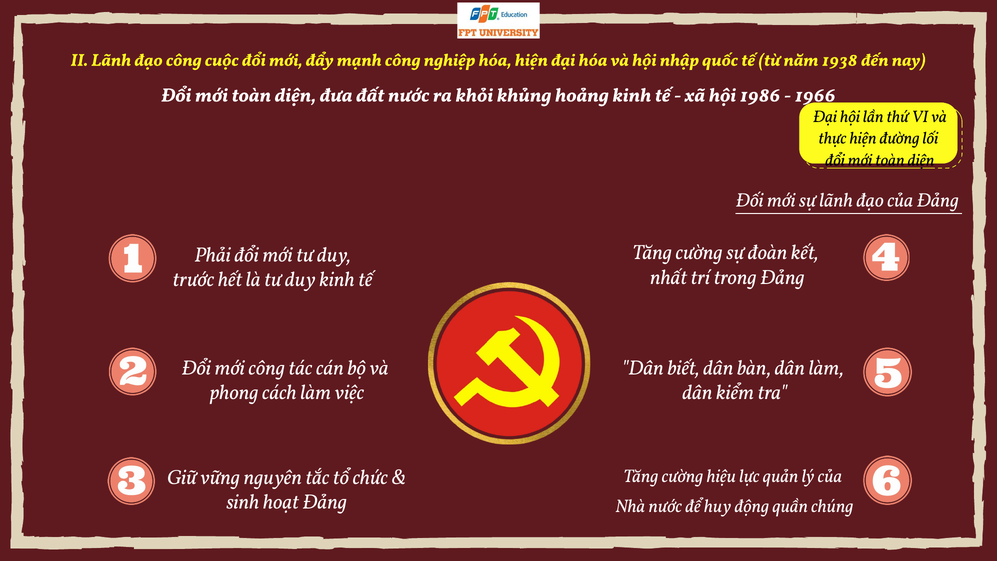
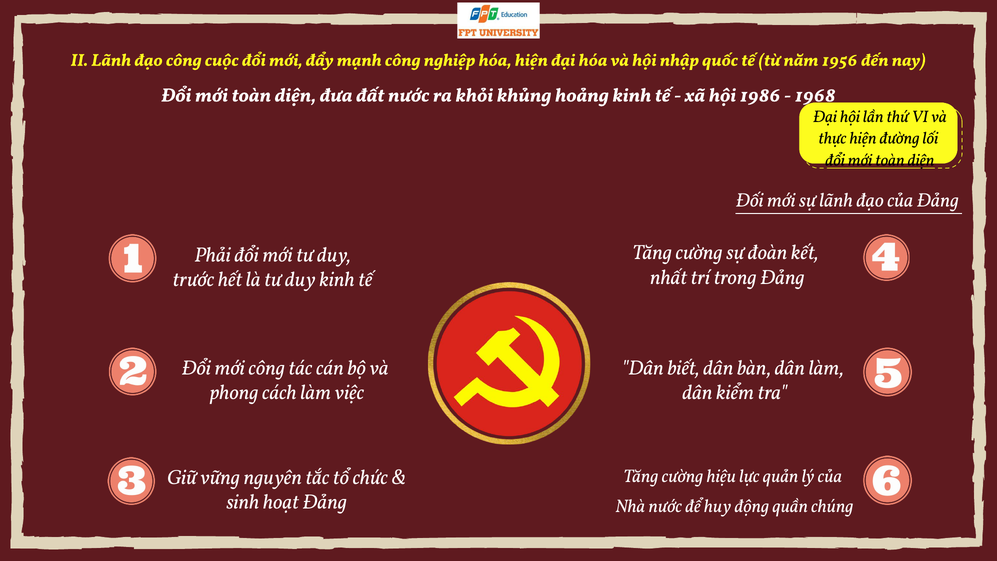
1938: 1938 -> 1956 (840, 60)
1966: 1966 -> 1968 (815, 95)
